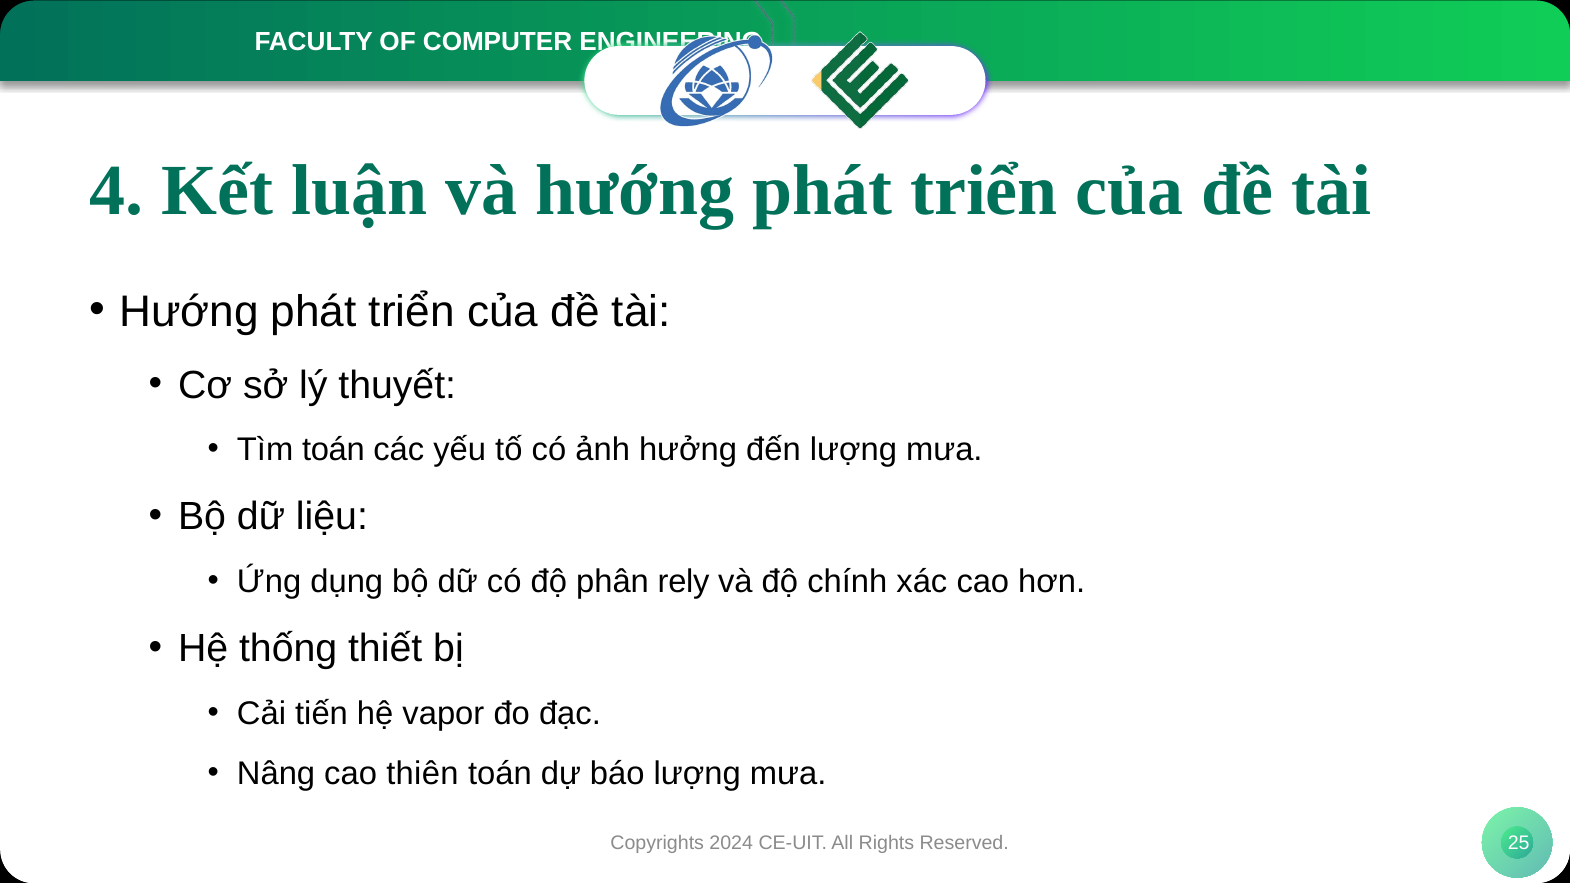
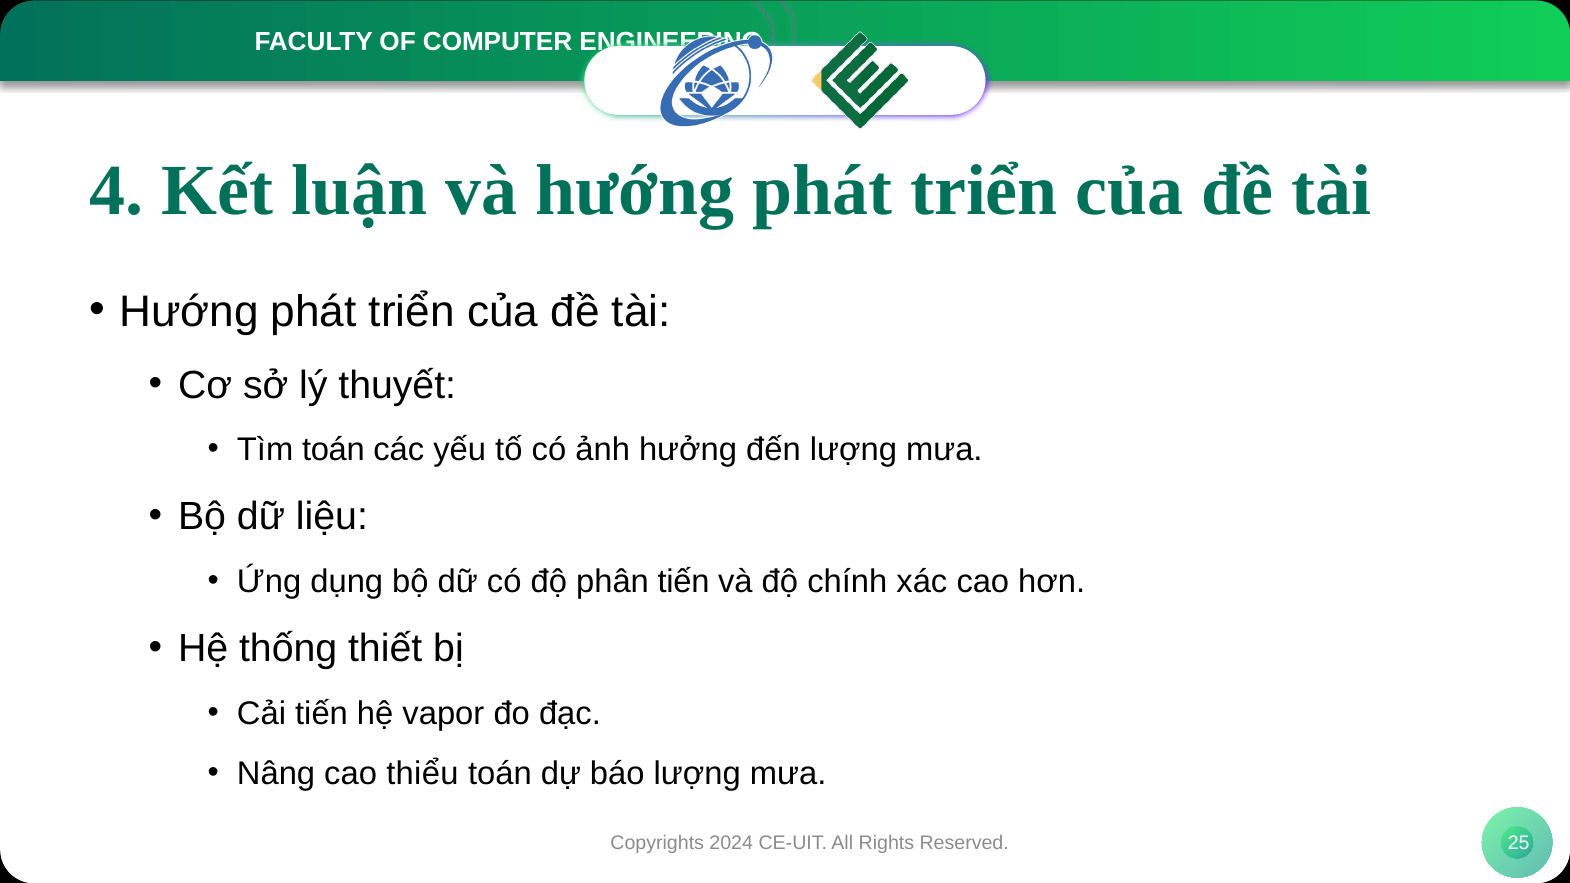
phân rely: rely -> tiến (684, 581)
thiên: thiên -> thiểu (422, 774)
